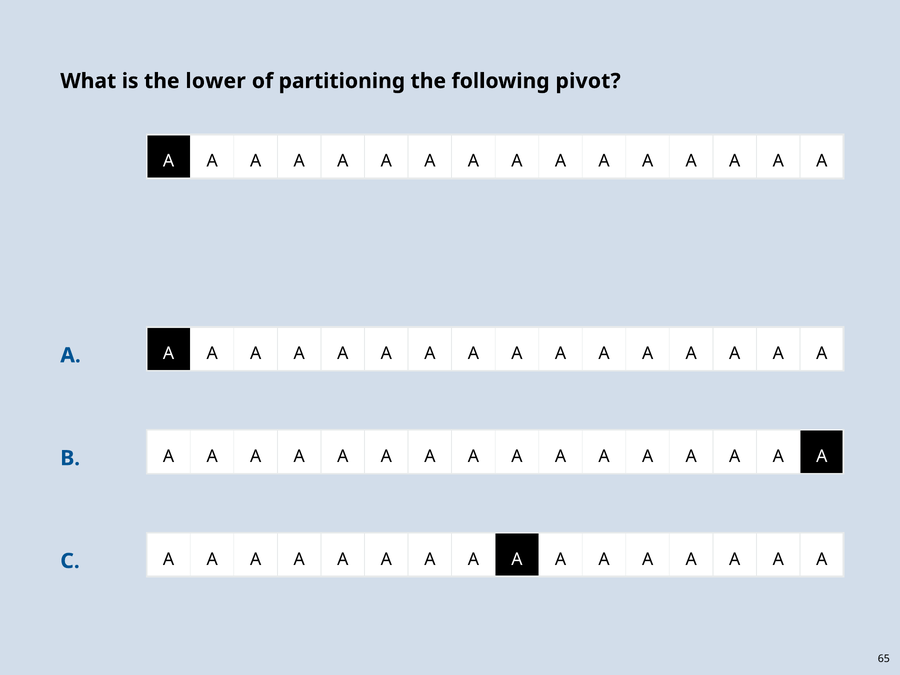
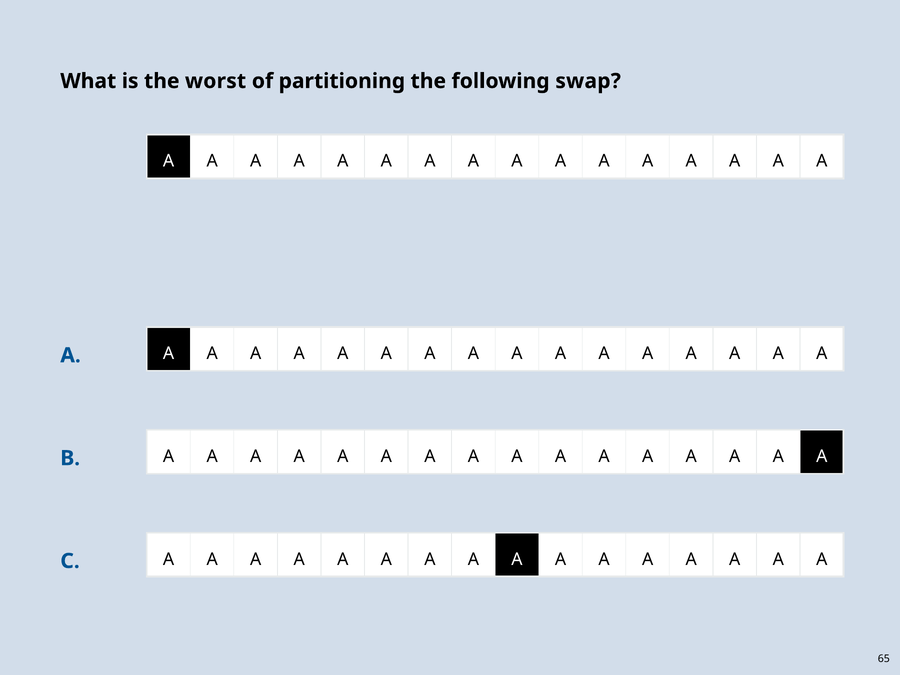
lower: lower -> worst (216, 81)
pivot: pivot -> swap (588, 81)
